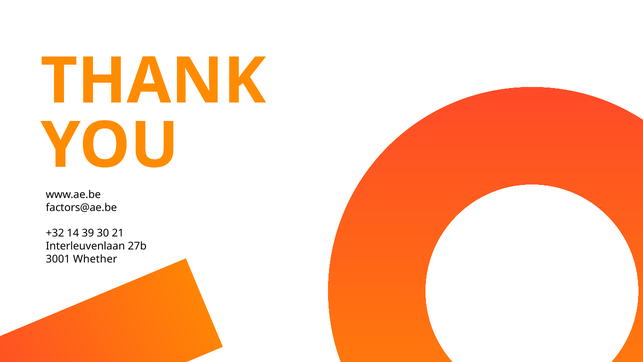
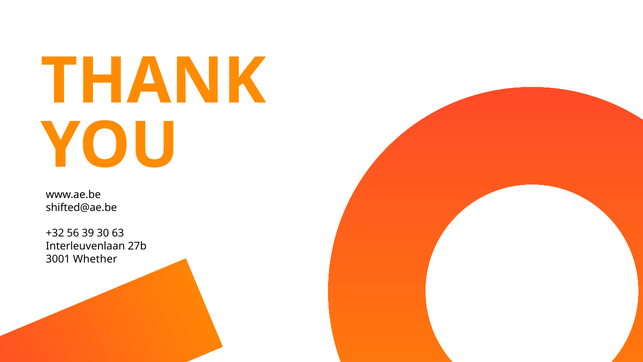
factors@ae.be: factors@ae.be -> shifted@ae.be (81, 207)
14: 14 -> 56 (73, 233)
21: 21 -> 63 (118, 233)
